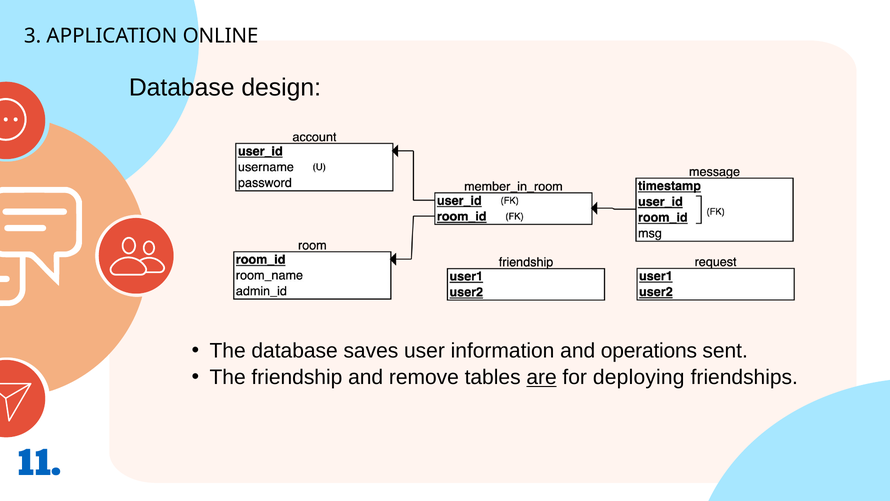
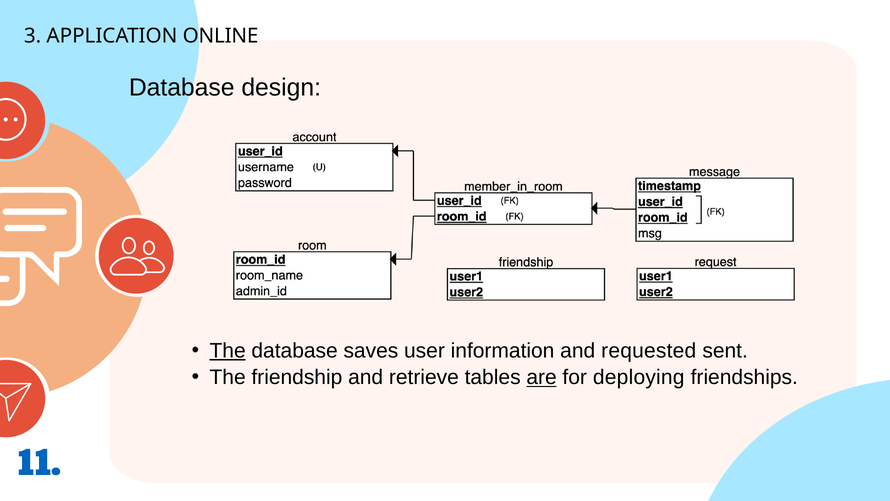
The underline: none -> present (228, 351)
operations: operations -> requested (649, 351)
remove: remove -> retrieve (424, 377)
